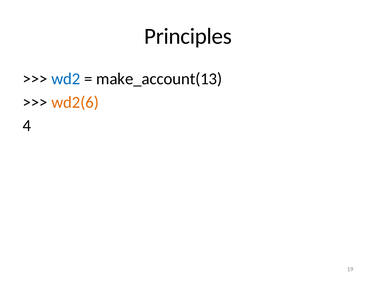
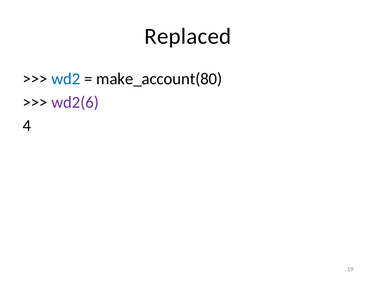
Principles: Principles -> Replaced (188, 36)
make_account(13: make_account(13 -> make_account(80 (159, 79)
wd2(6 colour: orange -> purple (75, 102)
